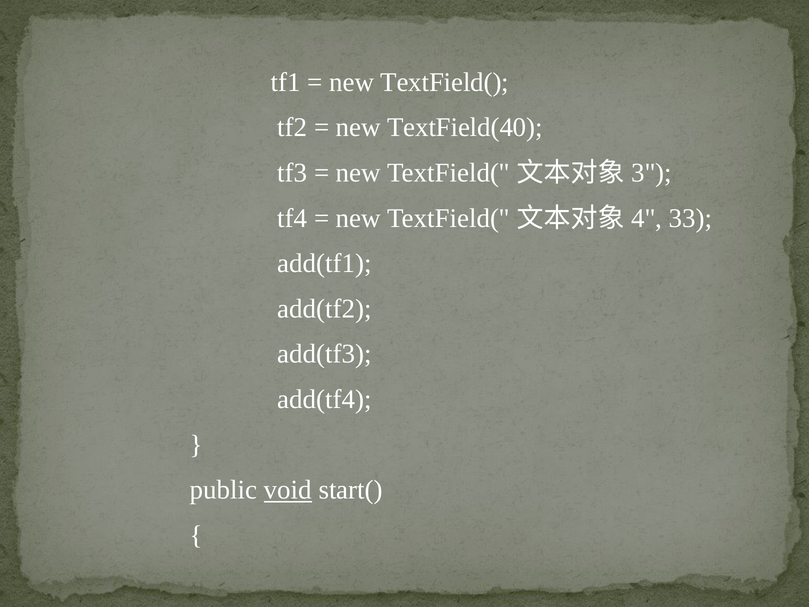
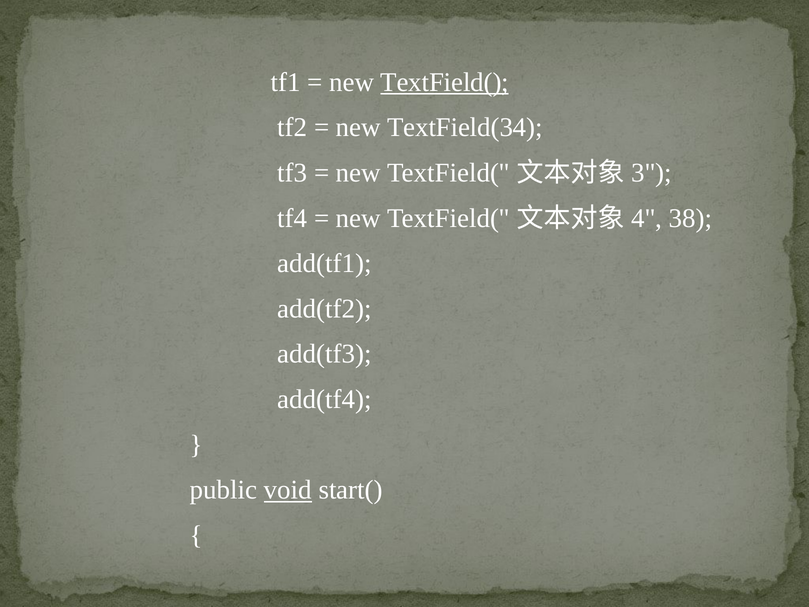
TextField( underline: none -> present (445, 82)
TextField(40: TextField(40 -> TextField(34 (465, 127)
33: 33 -> 38 (691, 218)
